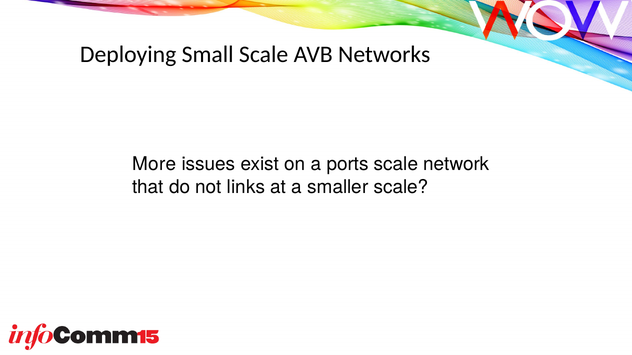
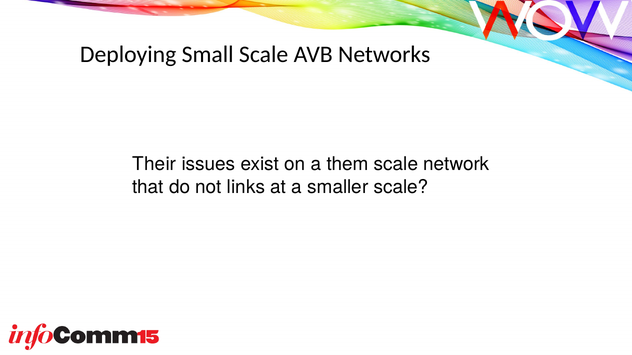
More: More -> Their (154, 164)
ports: ports -> them (348, 164)
